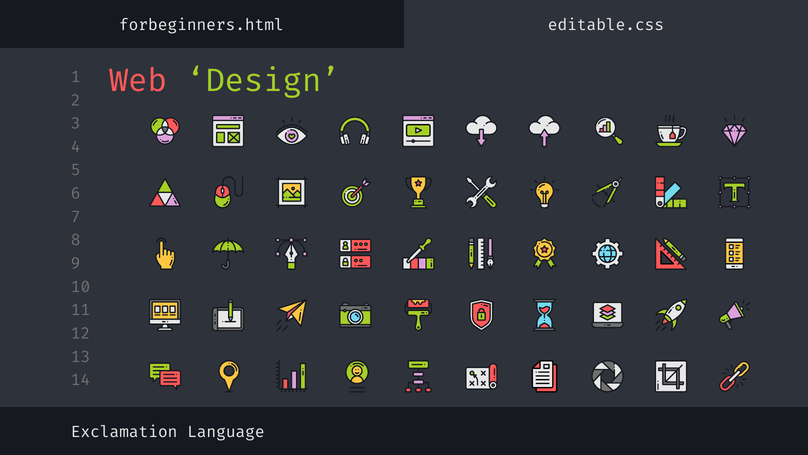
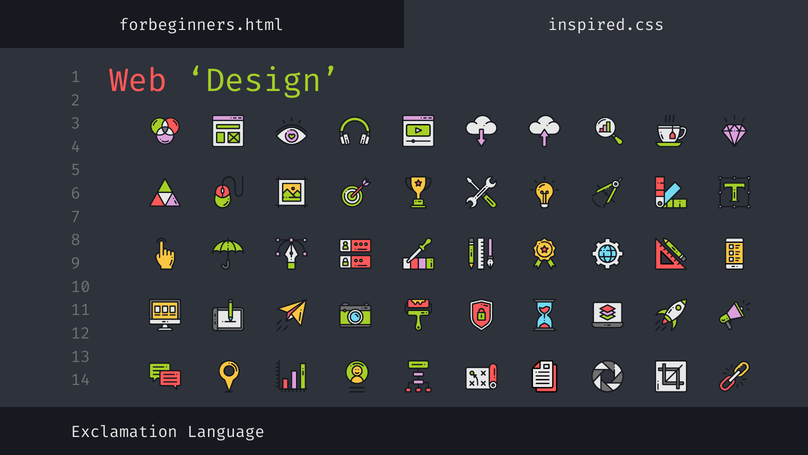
editable.css: editable.css -> inspired.css (606, 25)
